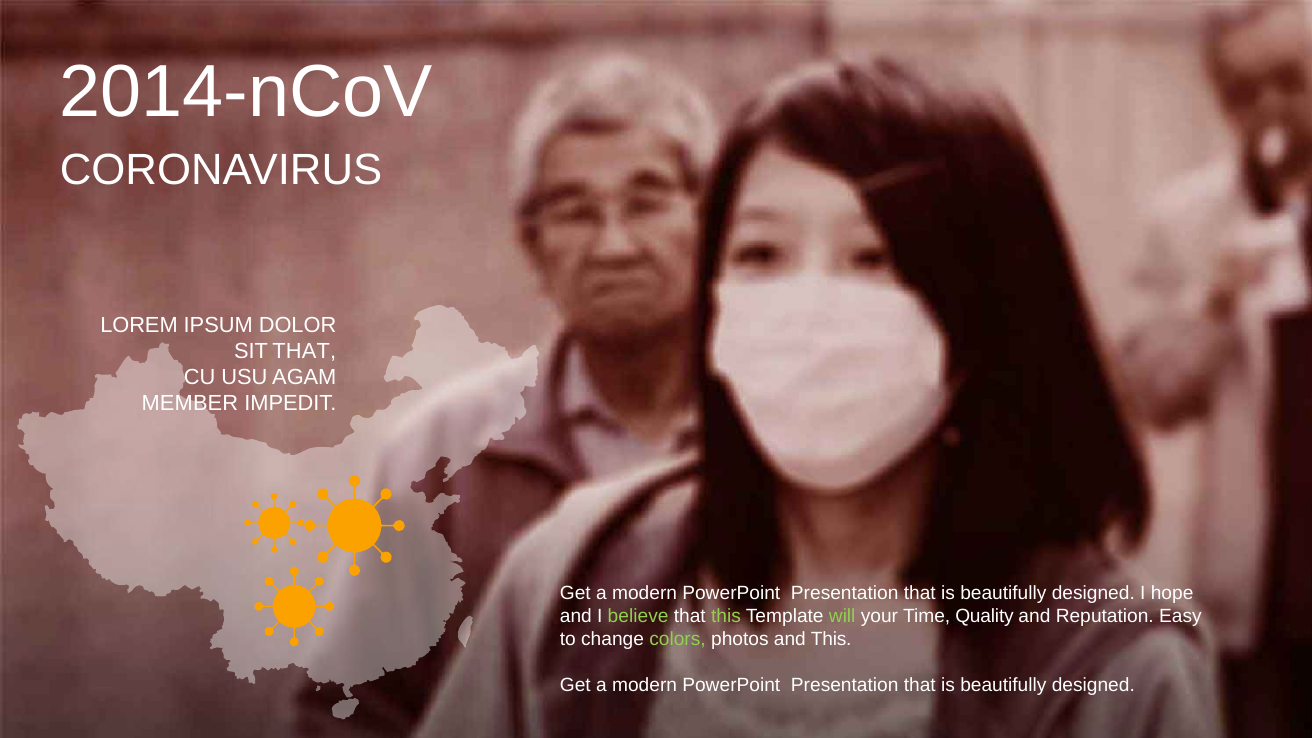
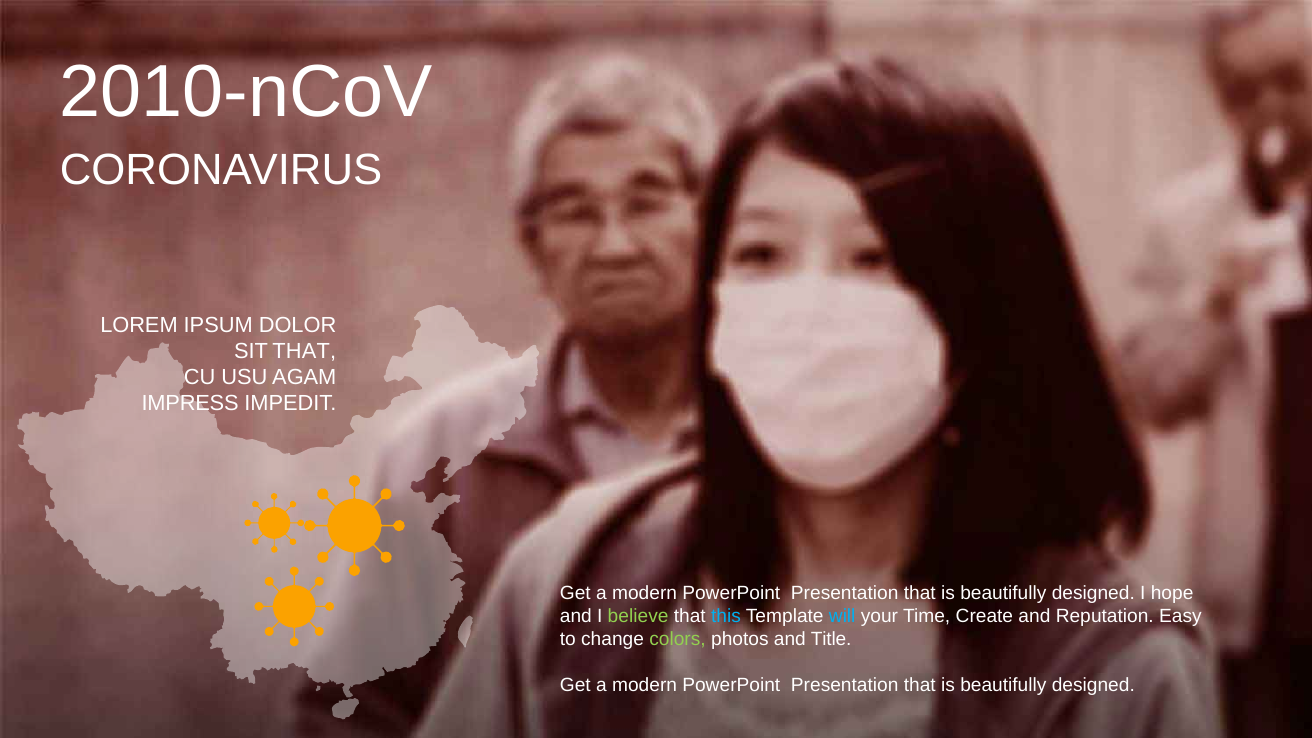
2014-nCoV: 2014-nCoV -> 2010-nCoV (246, 92)
MEMBER: MEMBER -> IMPRESS (190, 404)
this colour: light green -> light blue (726, 617)
will colour: light green -> light blue (842, 617)
Quality: Quality -> Create (984, 617)
and This: This -> Title (831, 640)
